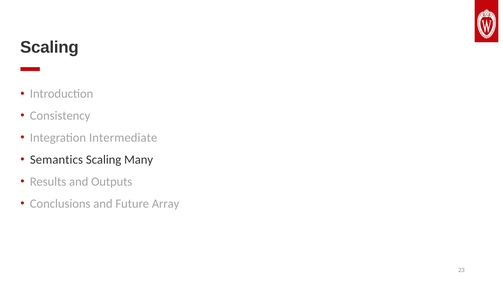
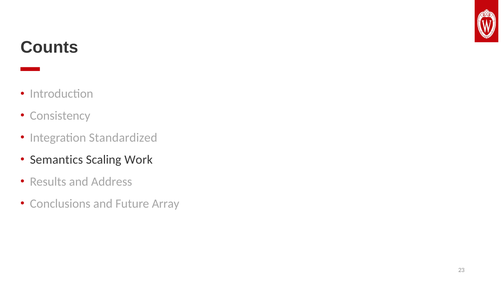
Scaling: Scaling -> Counts (49, 47)
Intermediate: Intermediate -> Standardized (123, 138)
Many: Many -> Work (138, 160)
Outputs: Outputs -> Address (112, 182)
